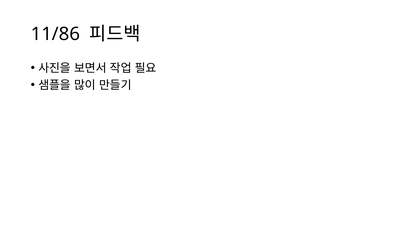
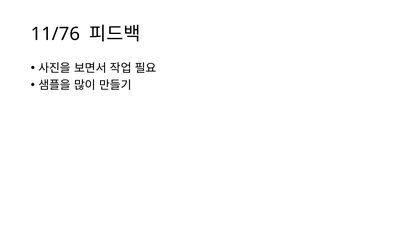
11/86: 11/86 -> 11/76 (55, 34)
